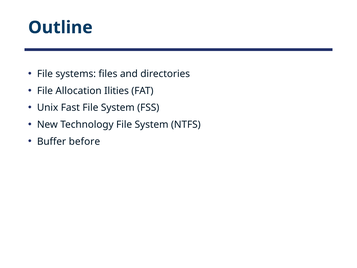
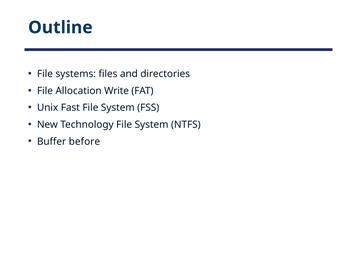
Ilities: Ilities -> Write (117, 91)
